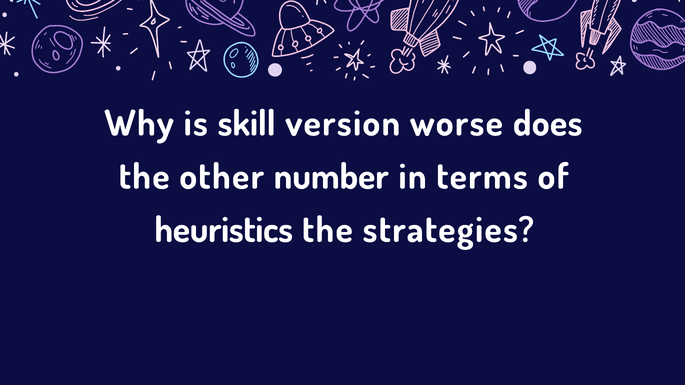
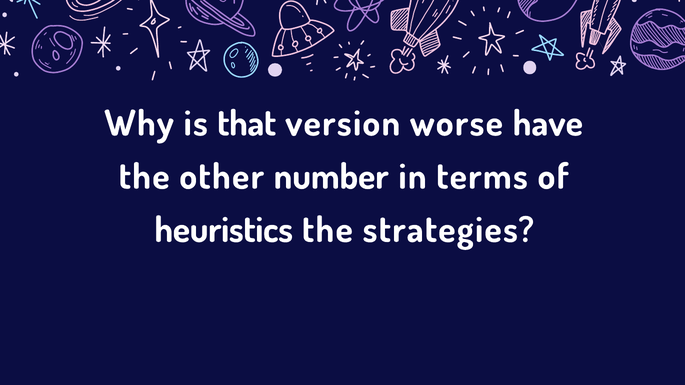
skill: skill -> that (247, 124)
does: does -> have (548, 124)
